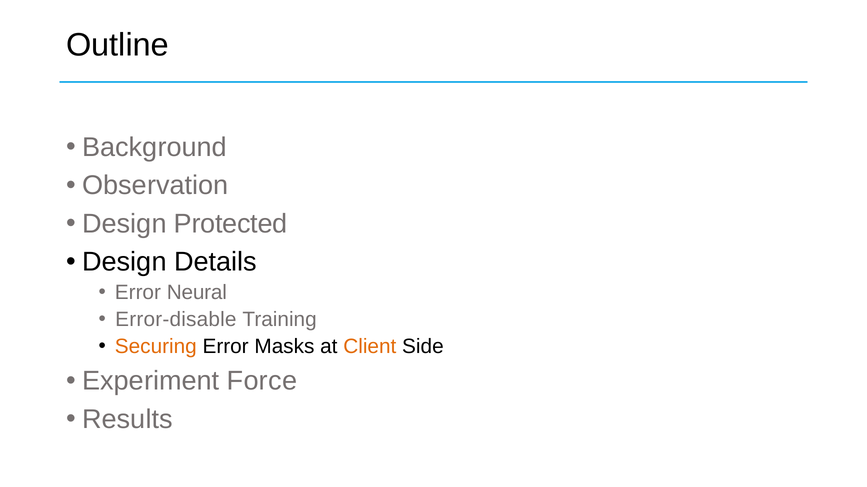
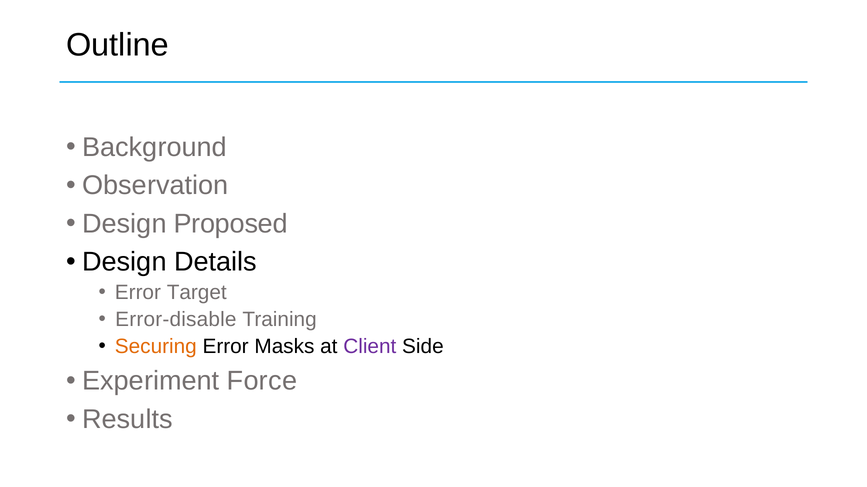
Protected: Protected -> Proposed (231, 224)
Neural: Neural -> Target (197, 293)
Client colour: orange -> purple (370, 347)
